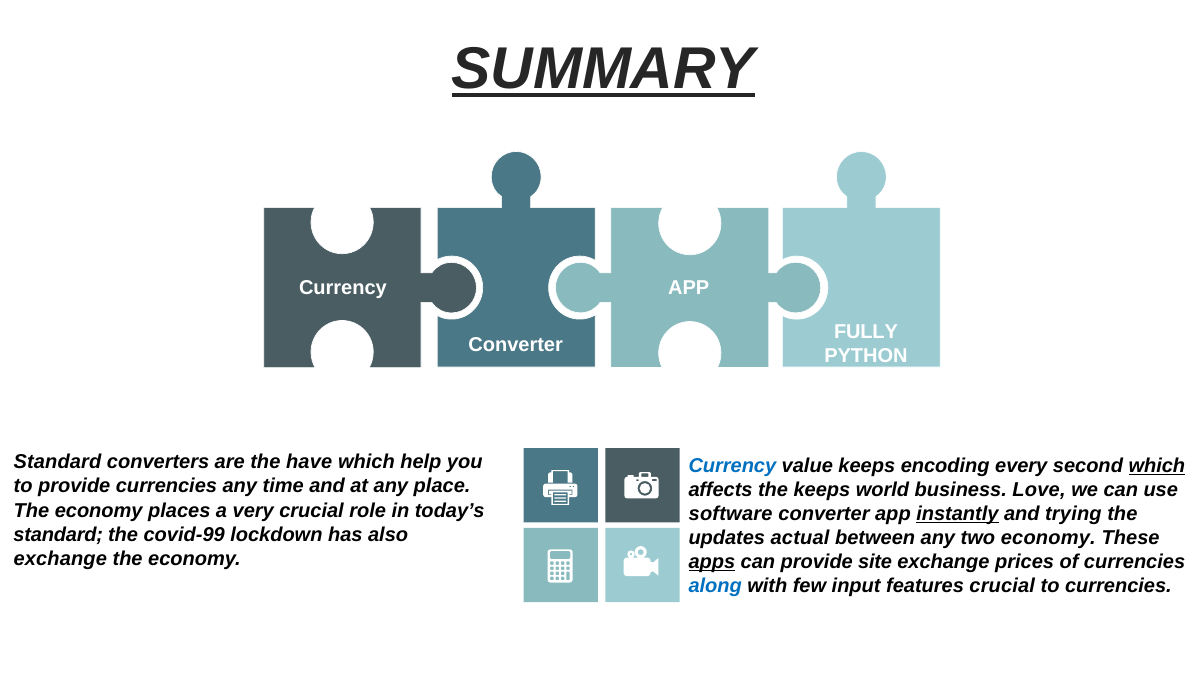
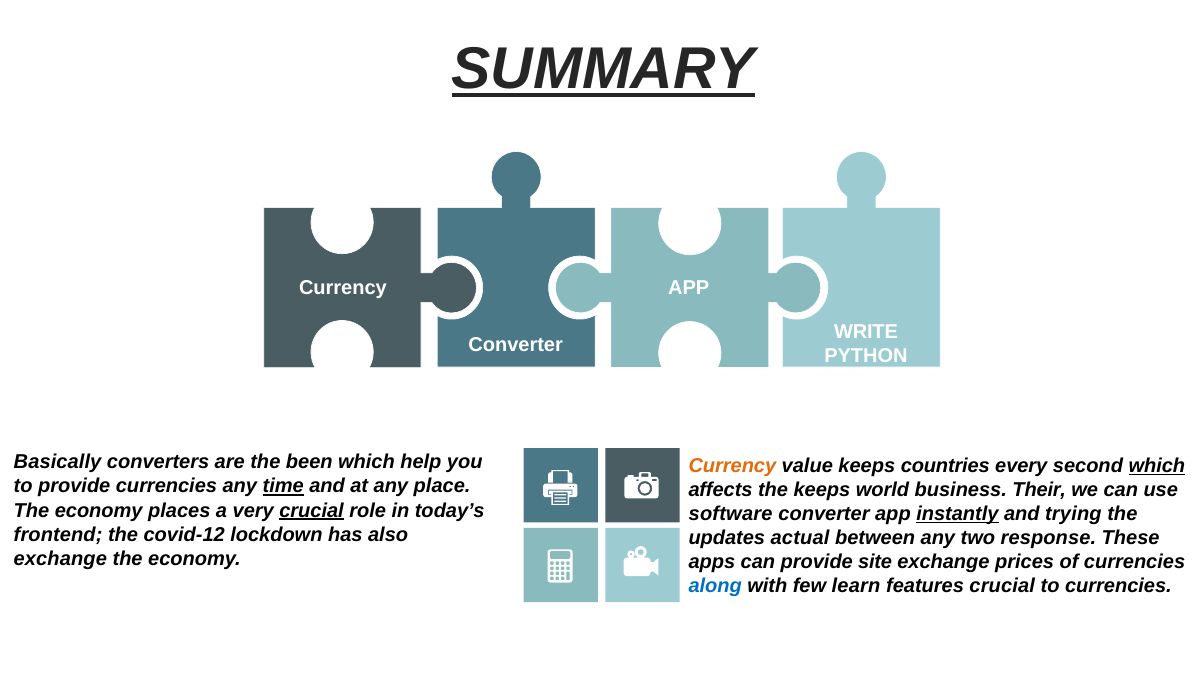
FULLY: FULLY -> WRITE (866, 332)
Standard: Standard -> Basically (58, 462)
have: have -> been (309, 462)
Currency colour: blue -> orange (732, 466)
encoding: encoding -> countries (945, 466)
time underline: none -> present (283, 487)
Love: Love -> Their (1039, 490)
crucial underline: none -> present (312, 511)
standard: standard -> frontend (58, 535)
covid-99: covid-99 -> covid-12 (184, 535)
two economy: economy -> response (1048, 538)
apps underline: present -> none (712, 562)
input: input -> learn (856, 586)
